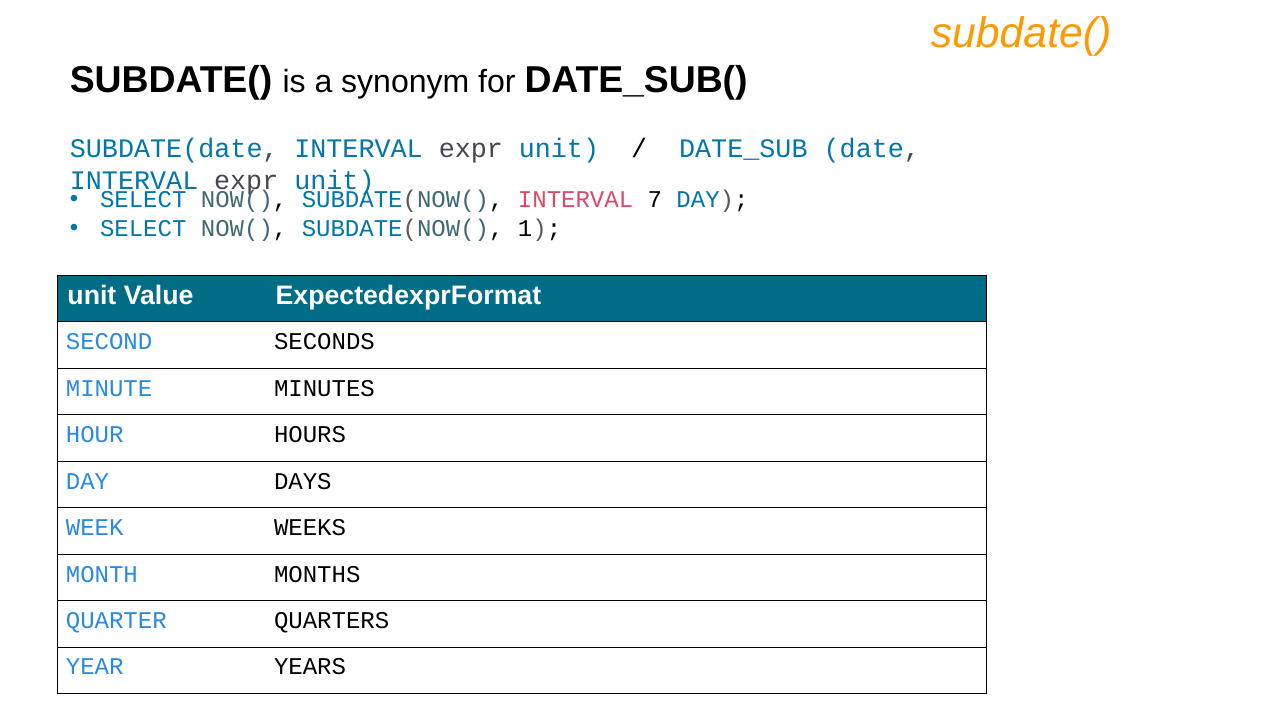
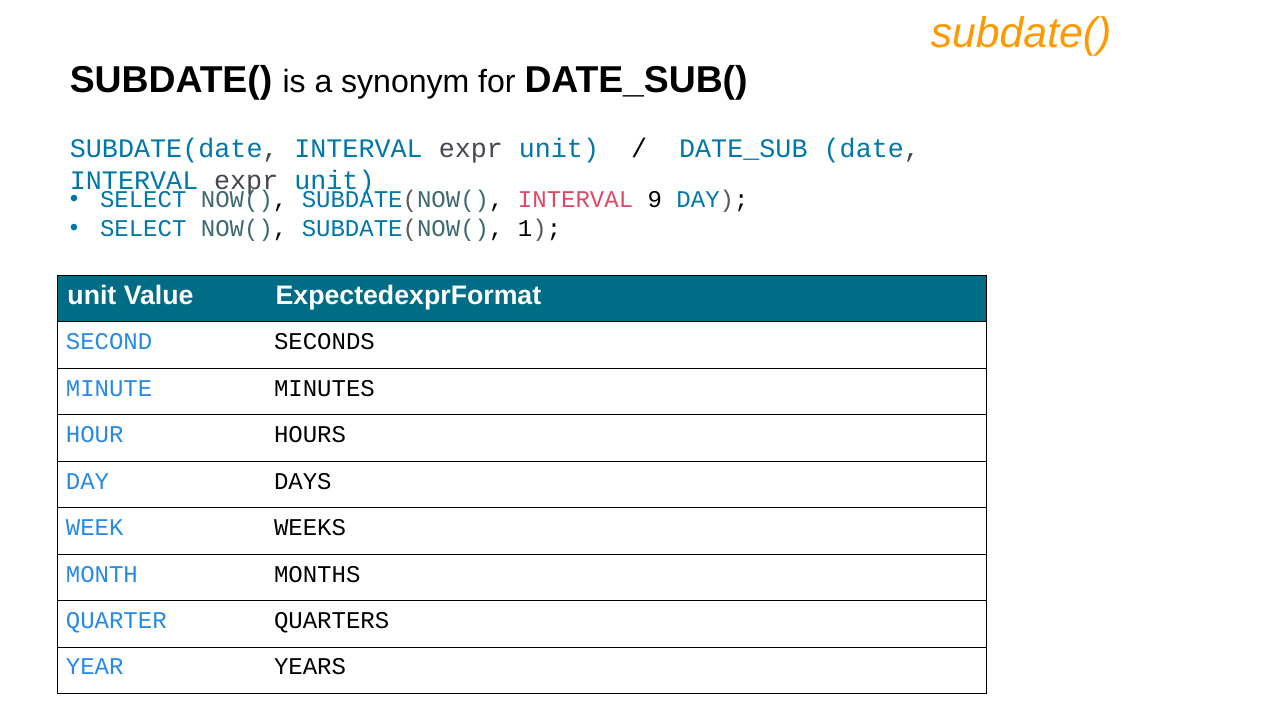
7: 7 -> 9 (655, 199)
